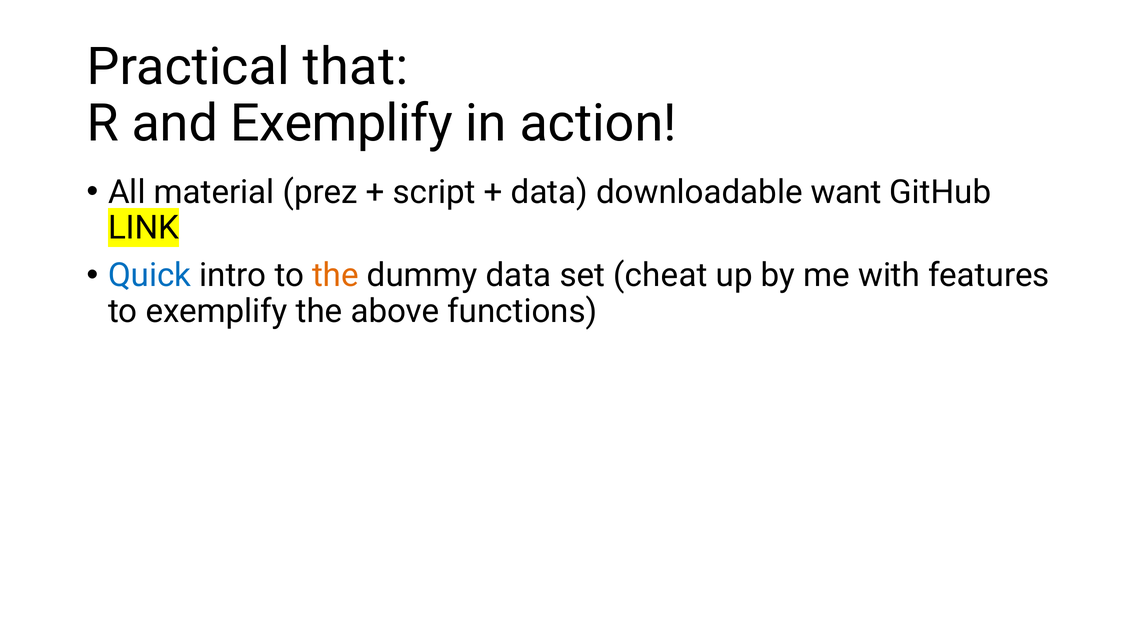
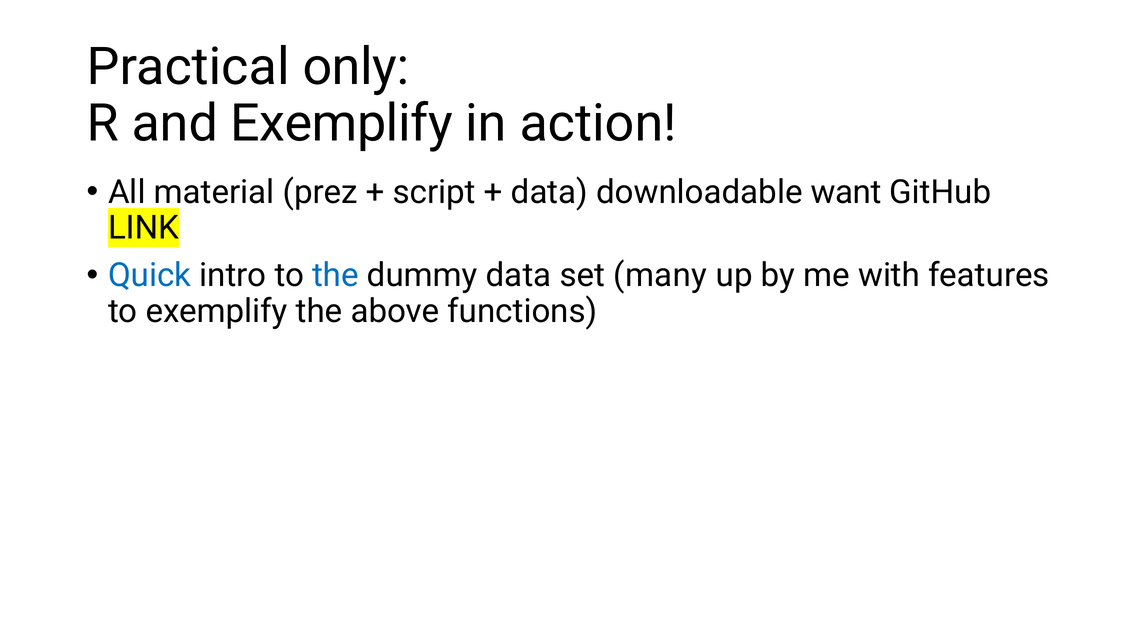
that: that -> only (356, 67)
the colour: orange -> blue (335, 276)
cheat: cheat -> many (660, 276)
